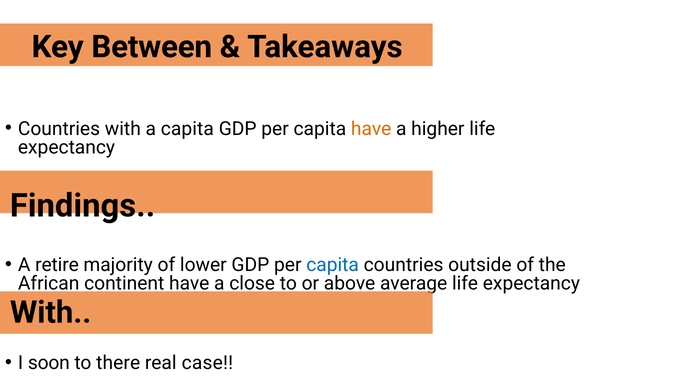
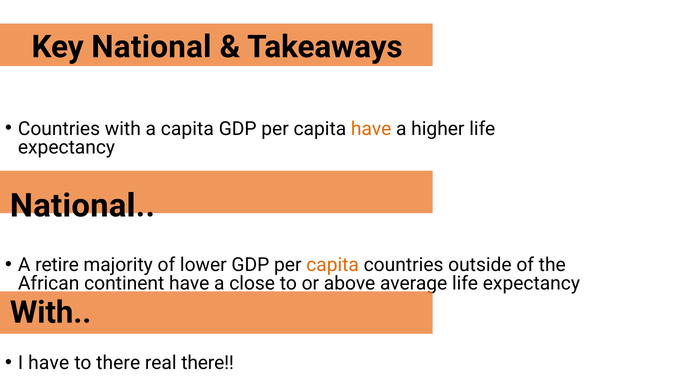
Key Between: Between -> National (151, 47)
Findings: Findings -> National (82, 206)
capita colour: blue -> orange (333, 265)
I soon: soon -> have (49, 363)
real case: case -> there (208, 363)
